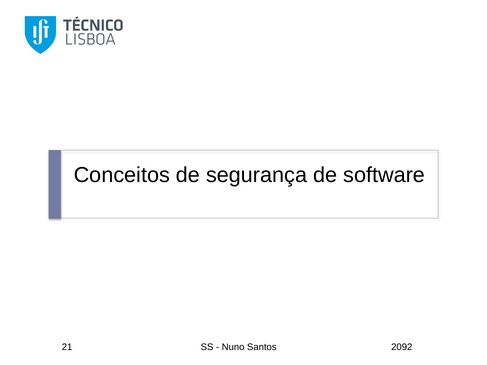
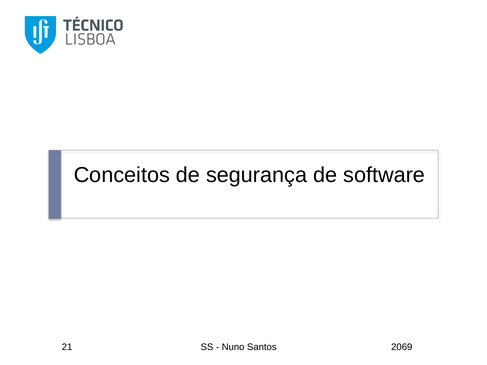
2092: 2092 -> 2069 (402, 347)
